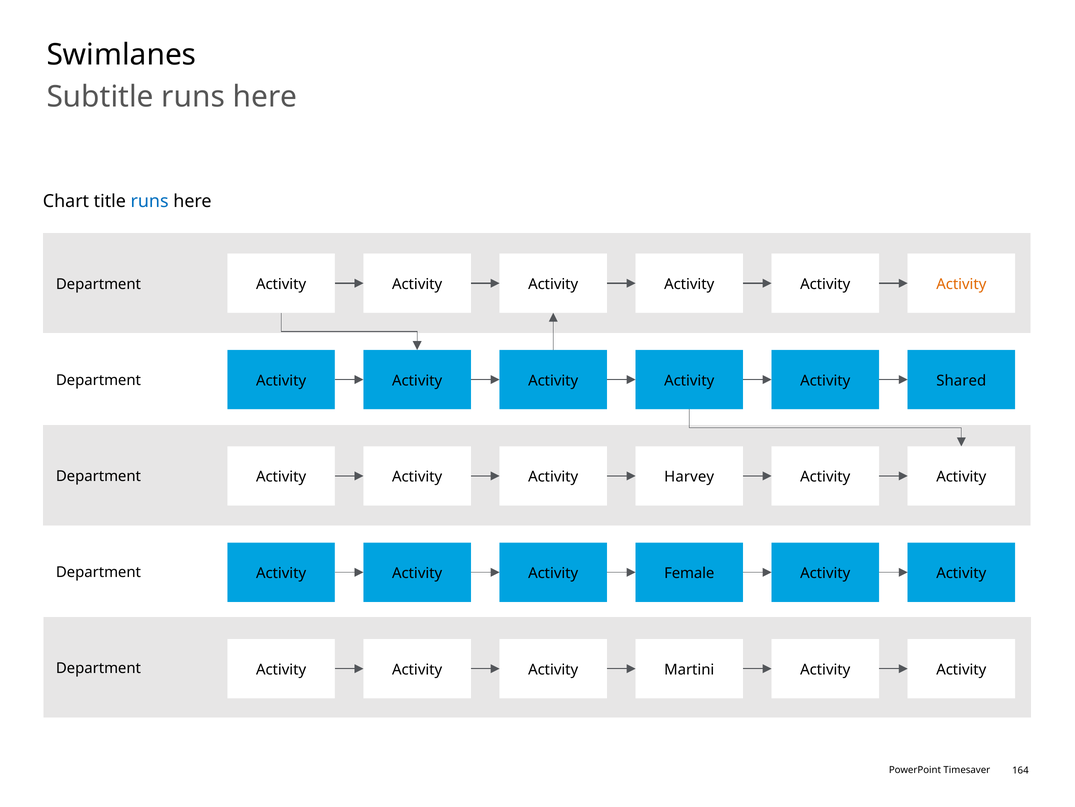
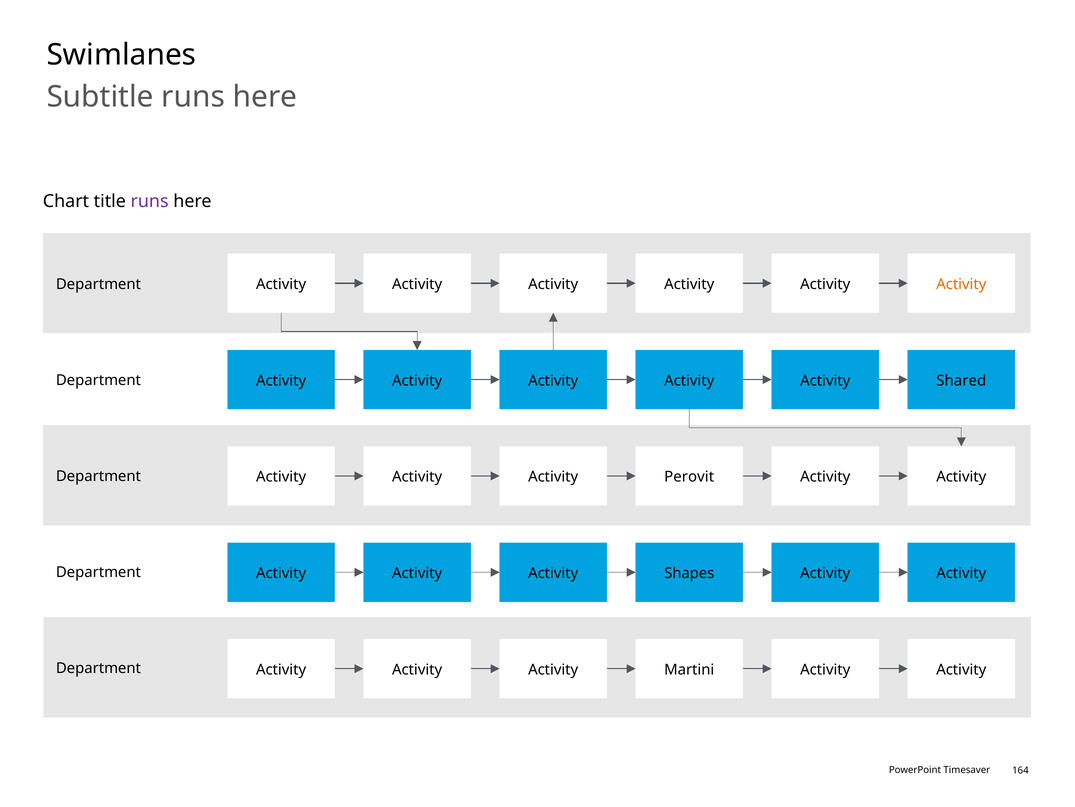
runs colour: blue -> purple (150, 201)
Harvey: Harvey -> Perovit (689, 477)
Female: Female -> Shapes (689, 573)
